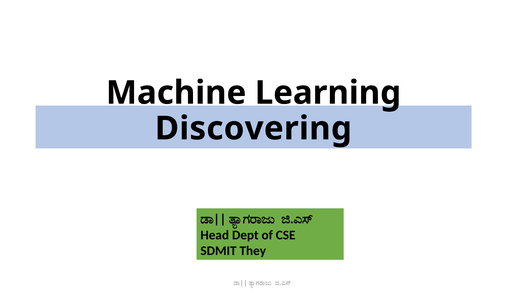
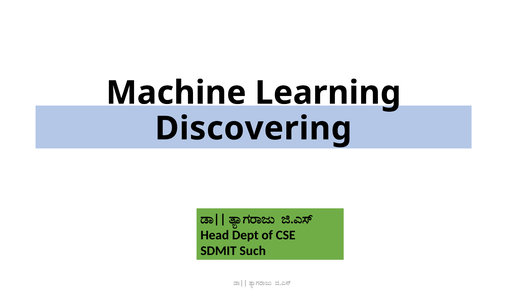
They: They -> Such (253, 251)
